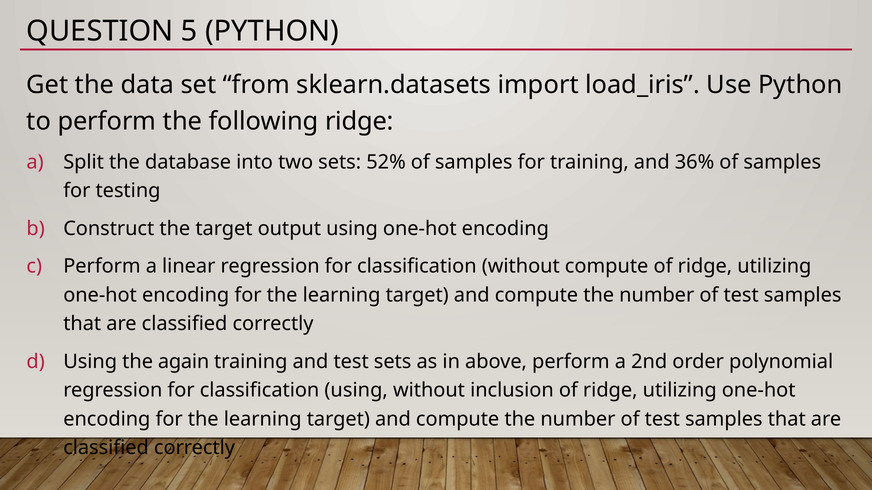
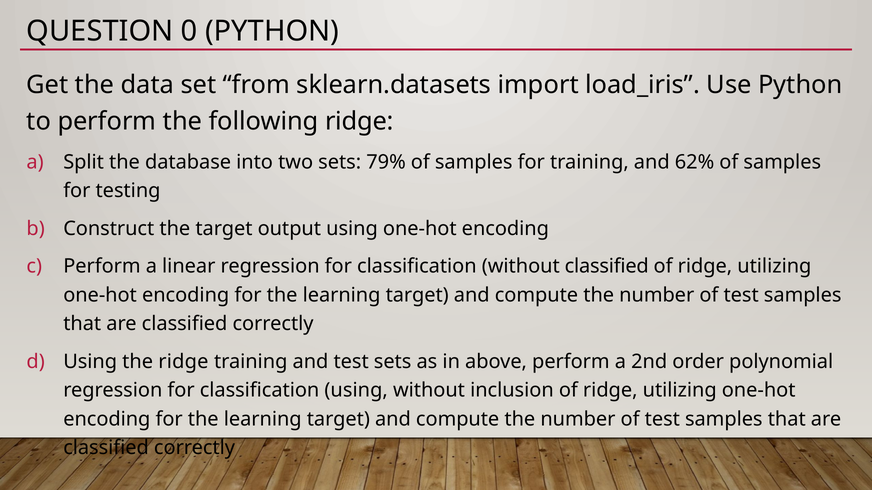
5: 5 -> 0 (189, 31)
52%: 52% -> 79% (386, 162)
36%: 36% -> 62% (695, 162)
without compute: compute -> classified (607, 267)
the again: again -> ridge (183, 362)
